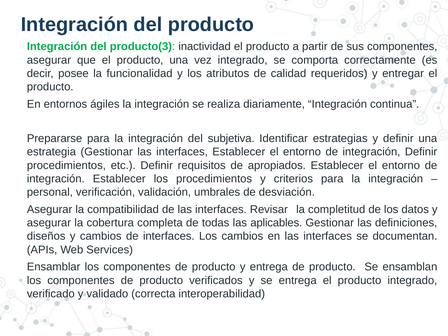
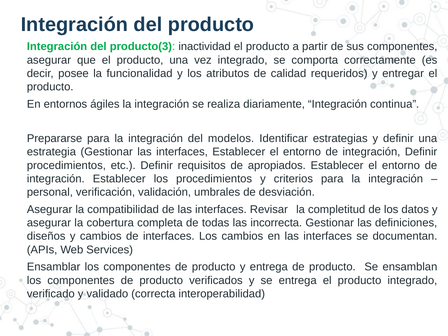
subjetiva: subjetiva -> modelos (231, 138)
aplicables: aplicables -> incorrecta (276, 223)
